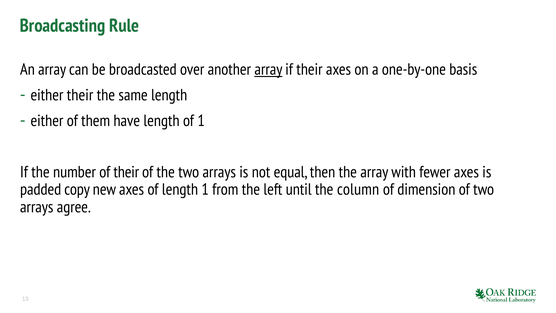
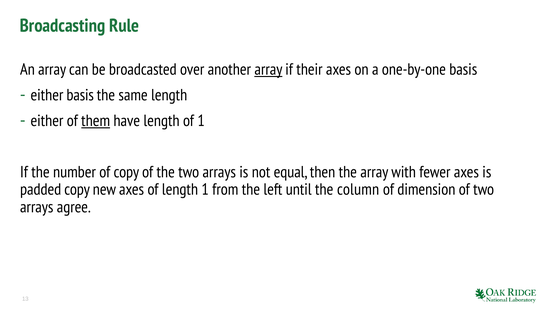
either their: their -> basis (80, 95)
them underline: none -> present (96, 121)
of their: their -> copy (126, 172)
